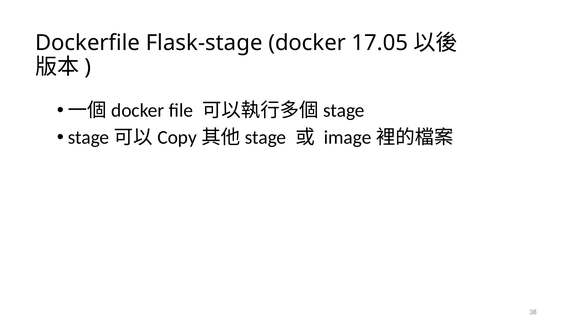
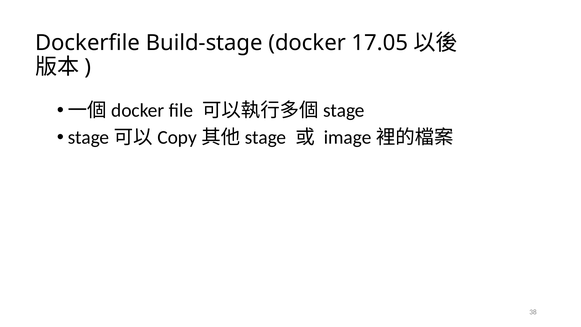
Flask-stage: Flask-stage -> Build-stage (204, 43)
